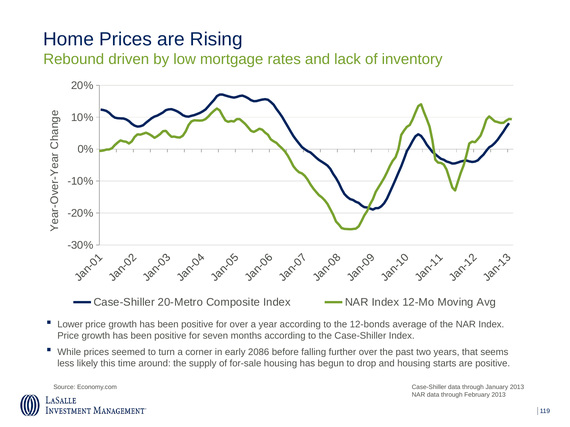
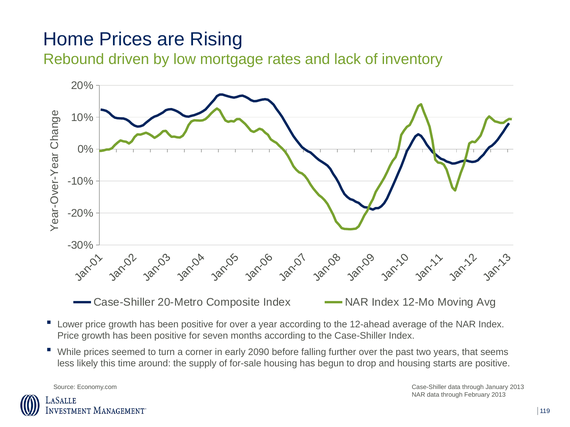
12-bonds: 12-bonds -> 12-ahead (370, 325)
2086: 2086 -> 2090 (259, 352)
